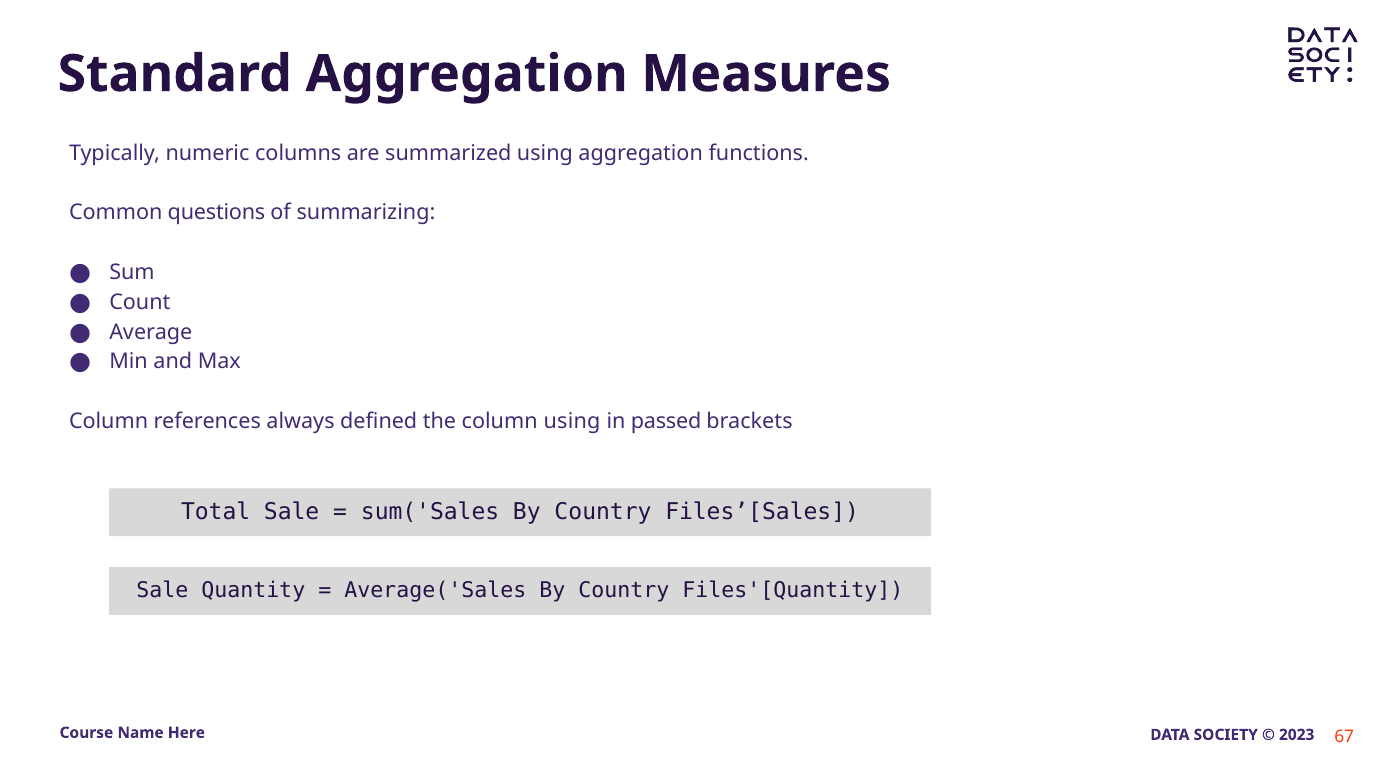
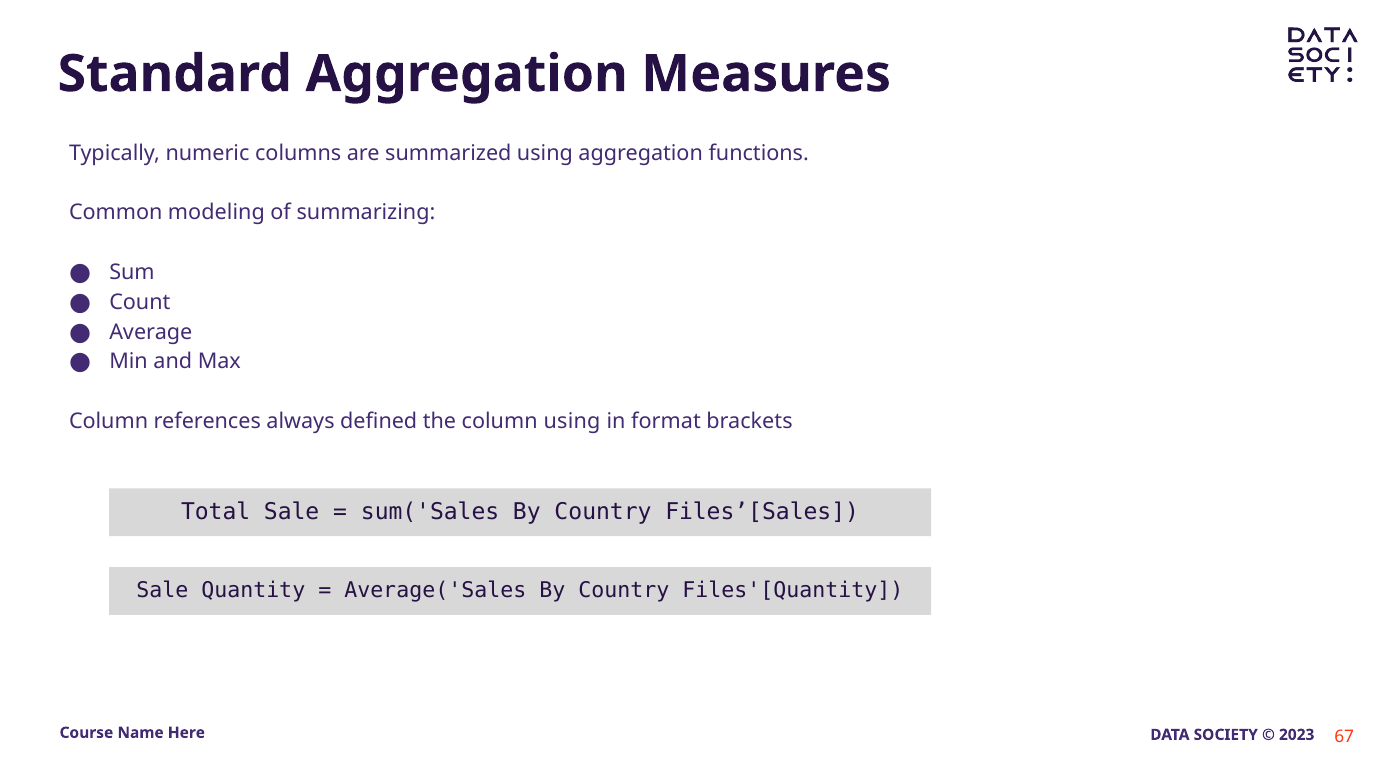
questions: questions -> modeling (216, 213)
passed: passed -> format (666, 421)
